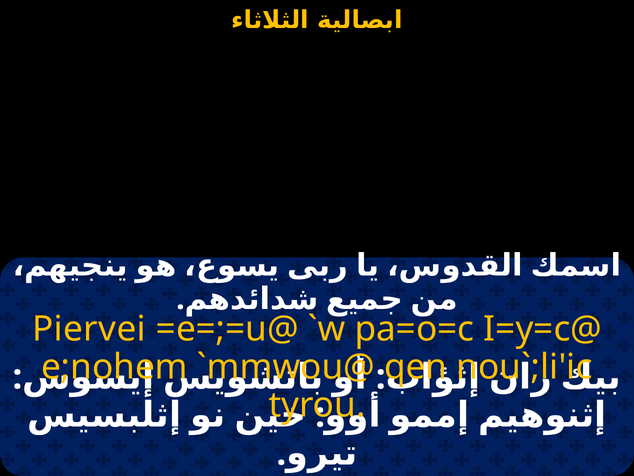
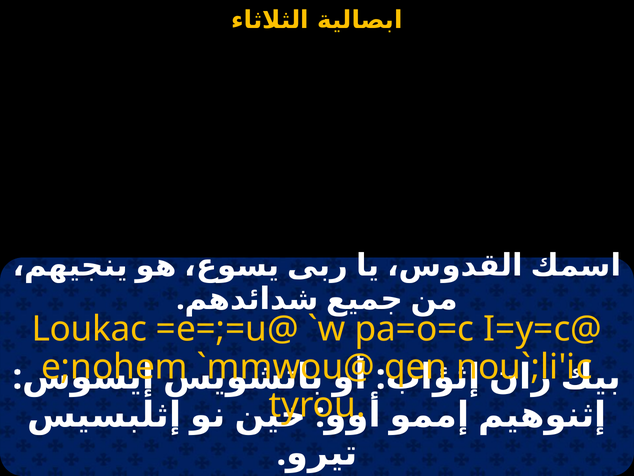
Piervei: Piervei -> Loukac (89, 329)
